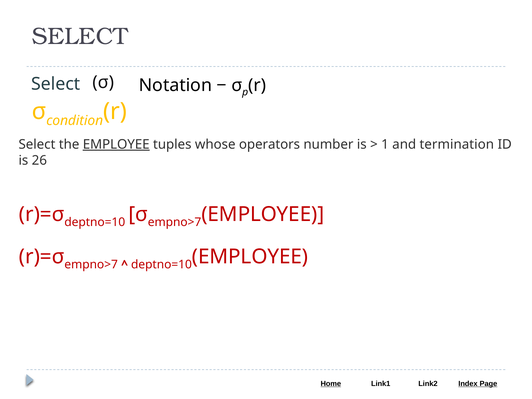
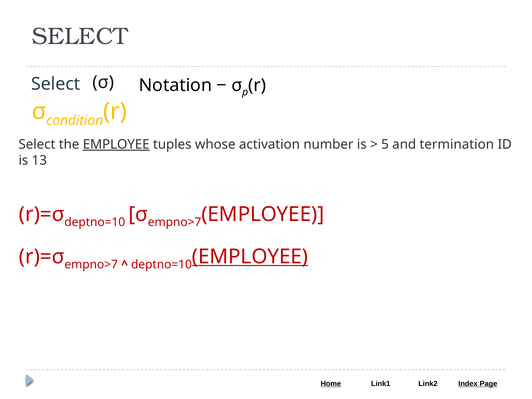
operators: operators -> activation (269, 145)
1: 1 -> 5 (385, 145)
26: 26 -> 13 (39, 160)
EMPLOYEE underline: none -> present (250, 257)
